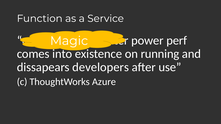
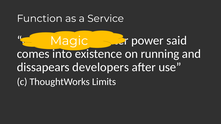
perf: perf -> said (177, 41)
Azure: Azure -> Limits (104, 82)
